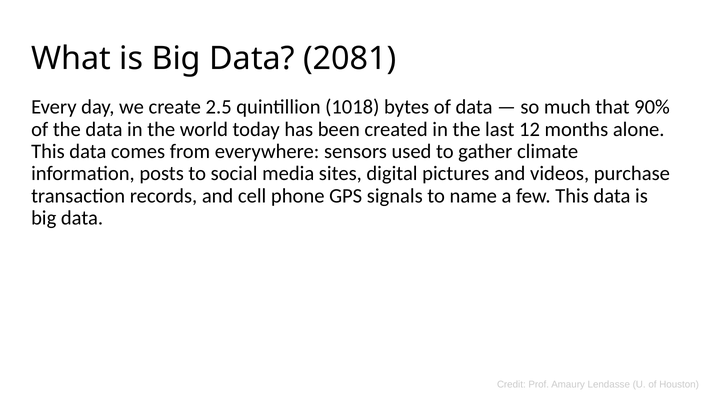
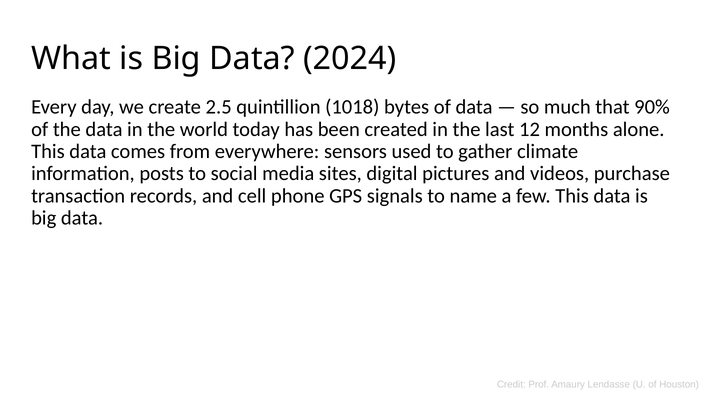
2081: 2081 -> 2024 (350, 59)
